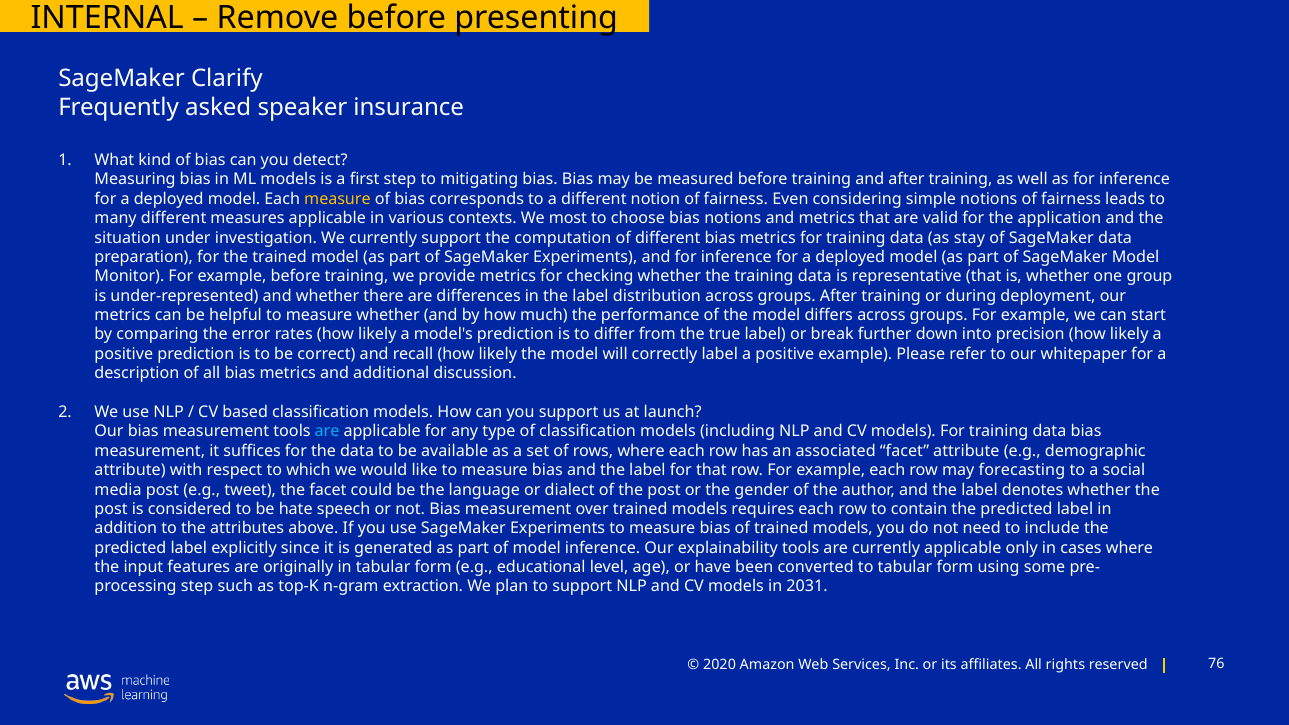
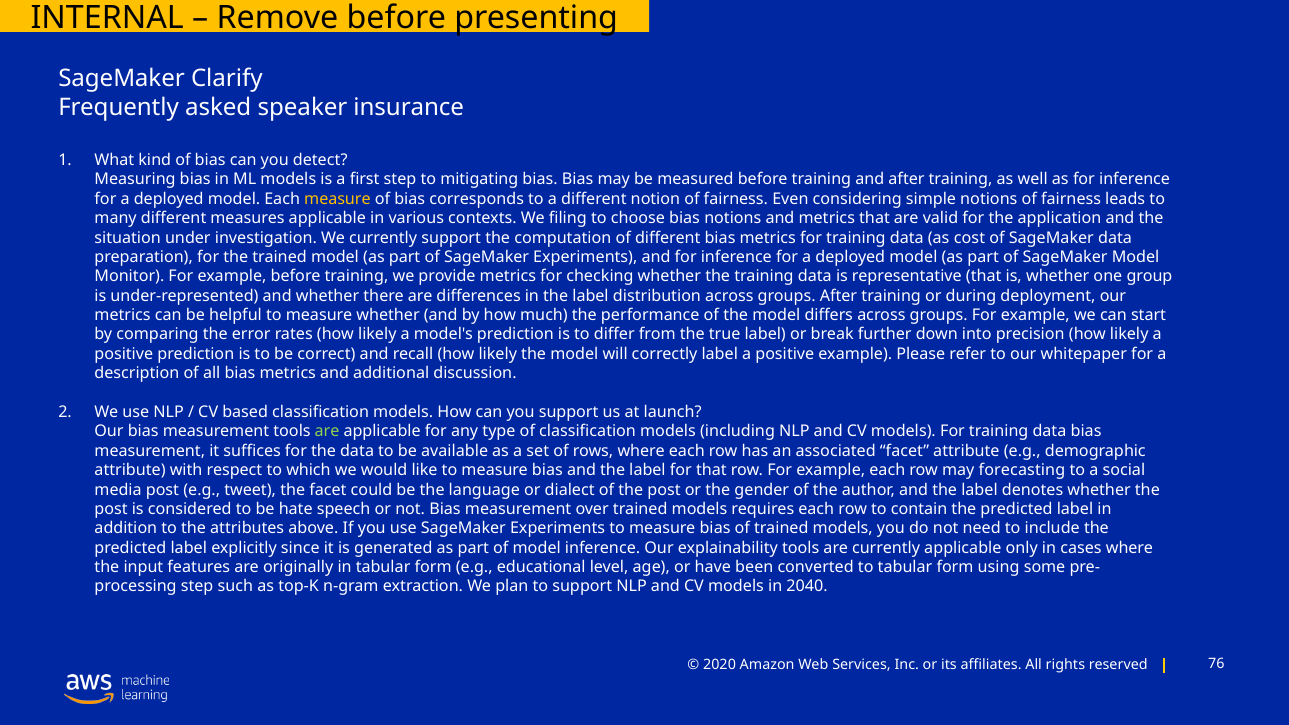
most: most -> filing (568, 218)
stay: stay -> cost (969, 238)
are colour: light blue -> light green (327, 432)
2031: 2031 -> 2040 (807, 587)
